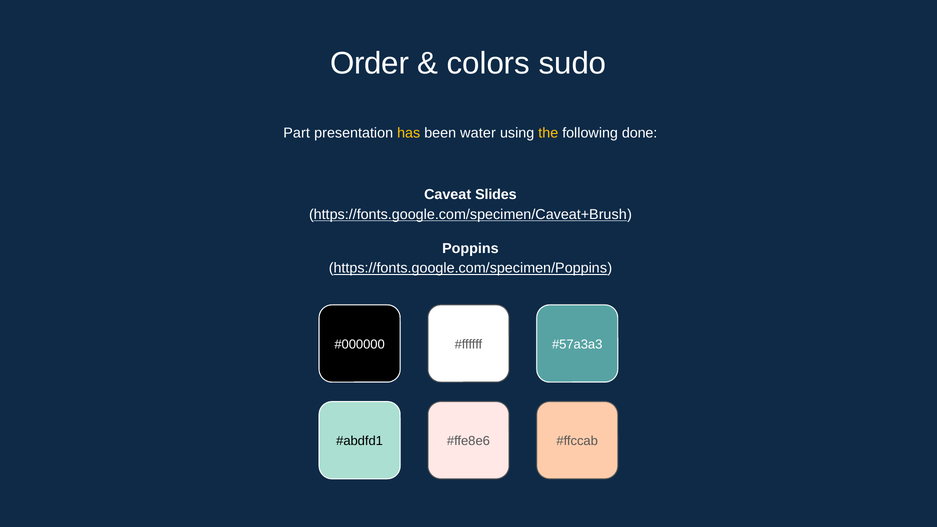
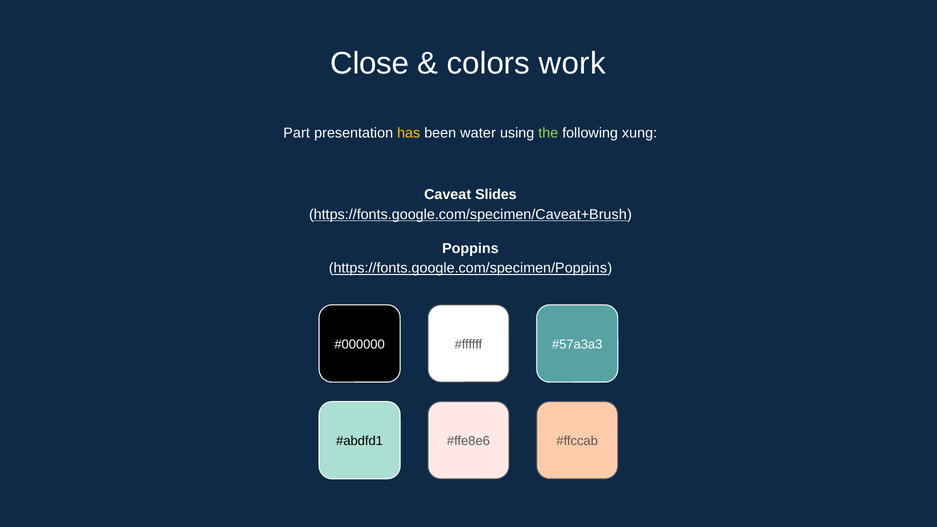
Order: Order -> Close (370, 63)
sudo: sudo -> work (572, 63)
the colour: yellow -> light green (548, 133)
done: done -> xung (640, 133)
